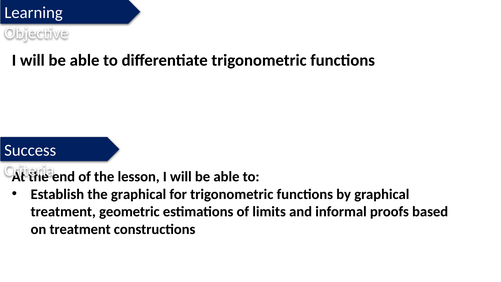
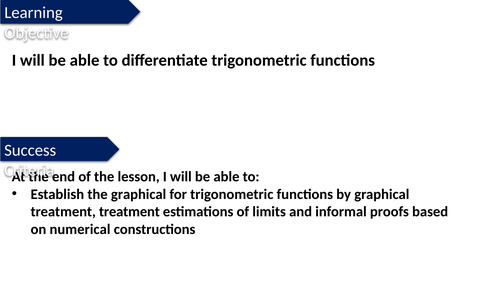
treatment geometric: geometric -> treatment (129, 212)
on treatment: treatment -> numerical (80, 229)
